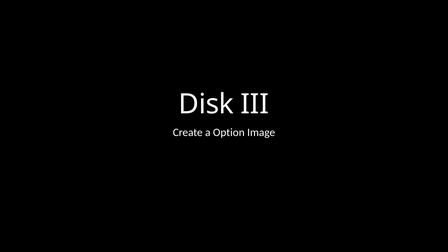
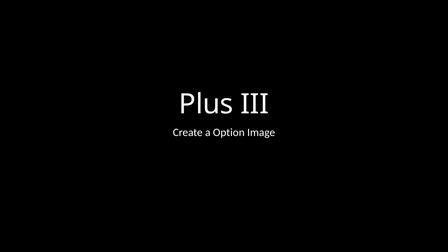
Disk: Disk -> Plus (206, 104)
